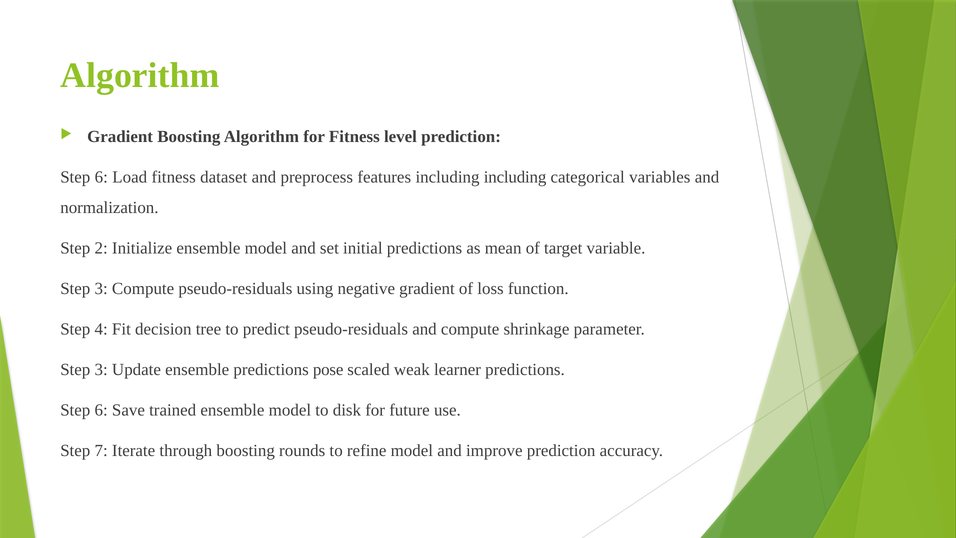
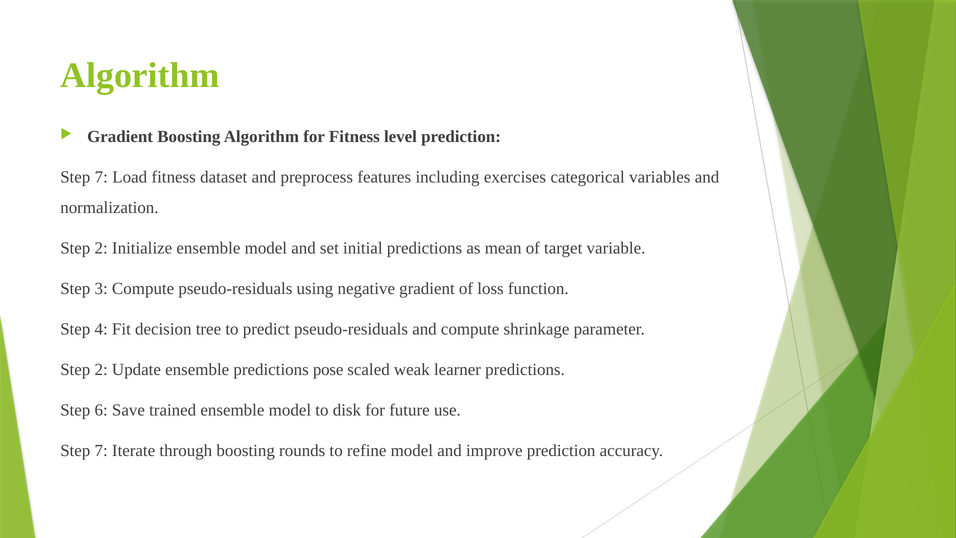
6: 6 -> 7 (101, 177)
including including: including -> exercises (515, 177)
3: 3 -> 2 (101, 369)
